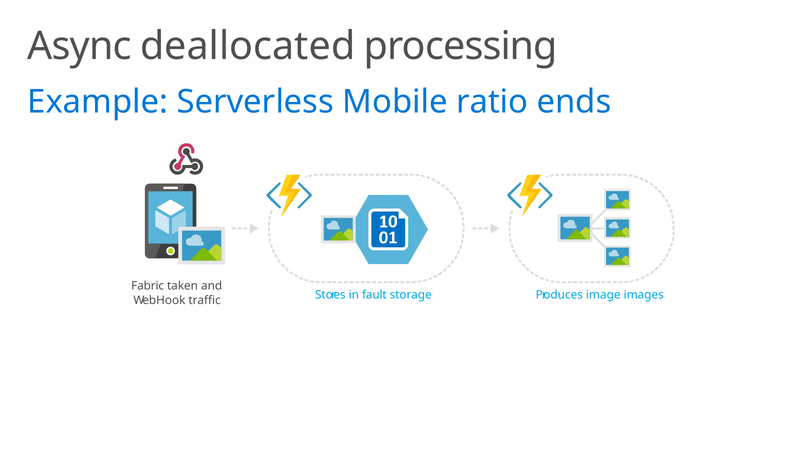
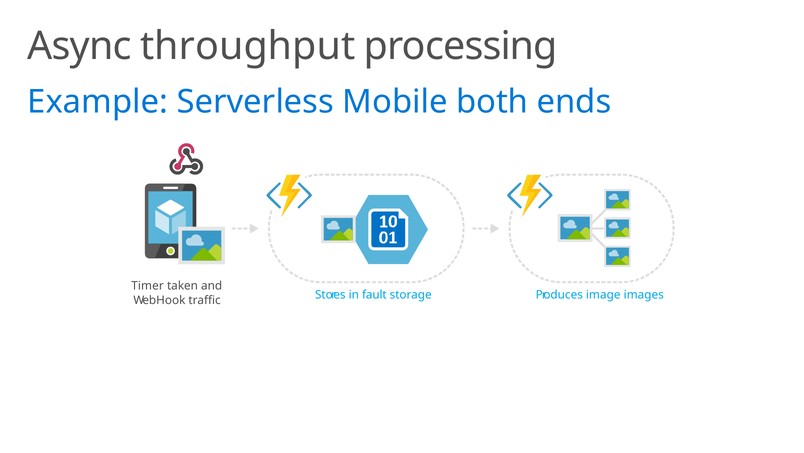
deallocated: deallocated -> throughput (248, 46)
ratio: ratio -> both (492, 102)
Fabric: Fabric -> Timer (148, 285)
